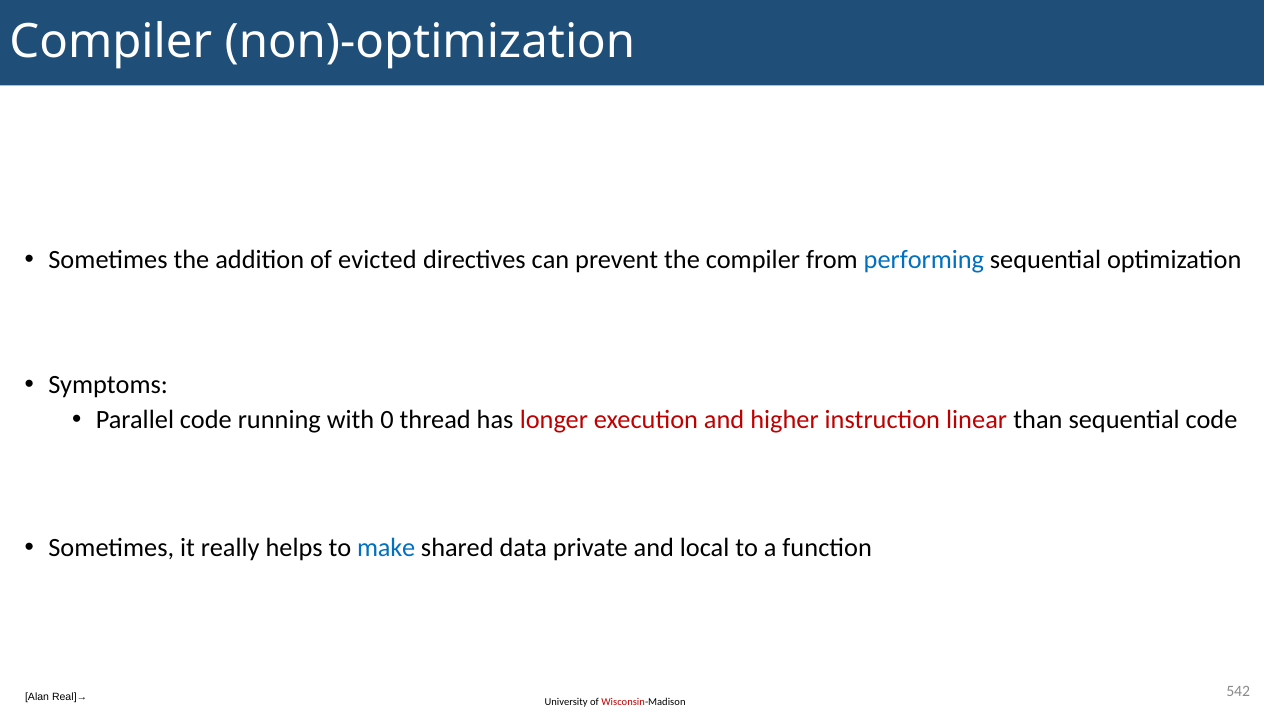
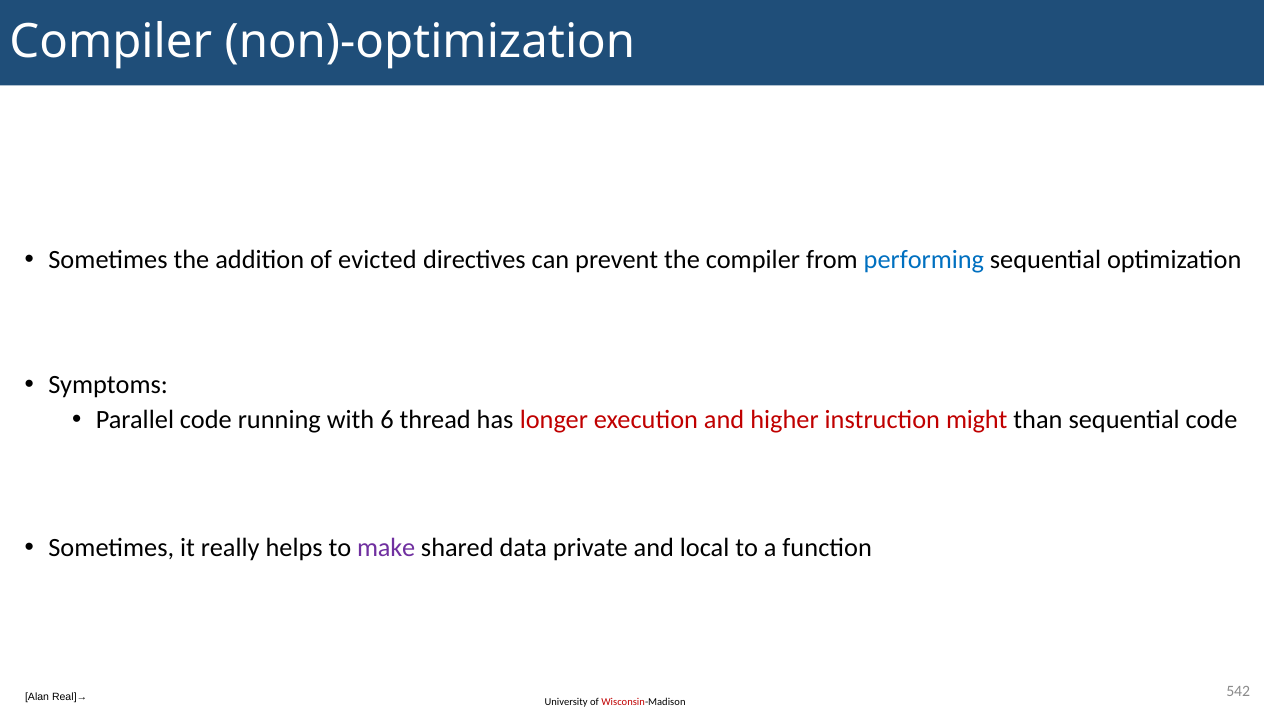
0: 0 -> 6 (387, 420)
linear: linear -> might (977, 420)
make colour: blue -> purple (386, 548)
